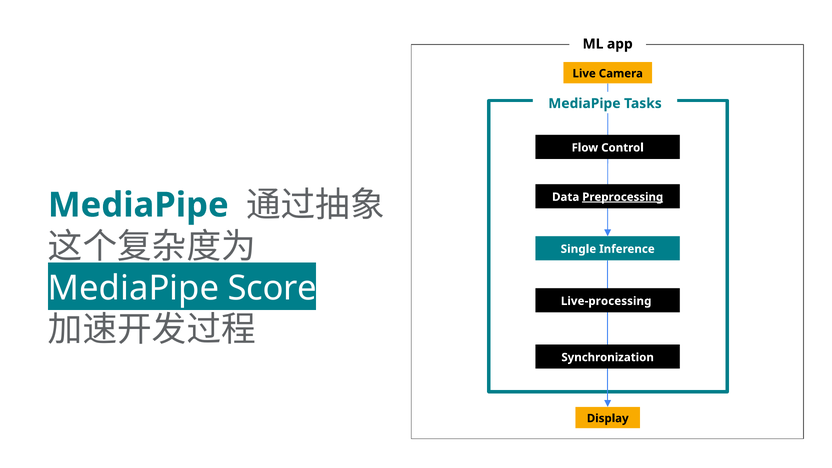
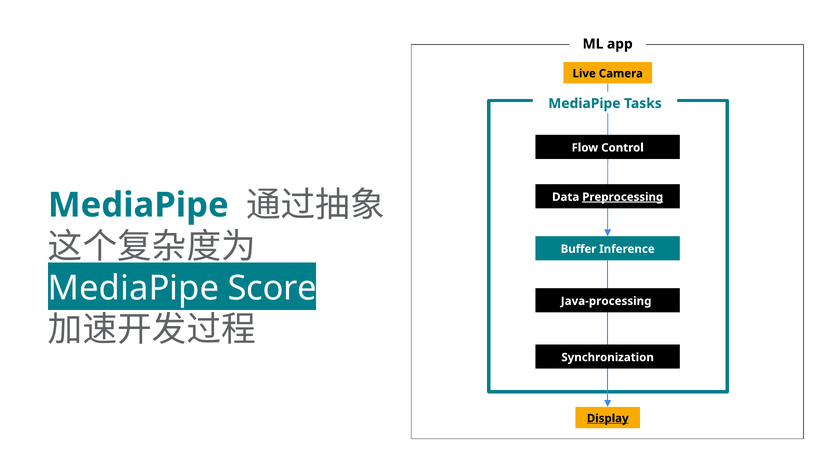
Single: Single -> Buffer (579, 249)
Live-processing: Live-processing -> Java-processing (606, 301)
Display underline: none -> present (608, 418)
